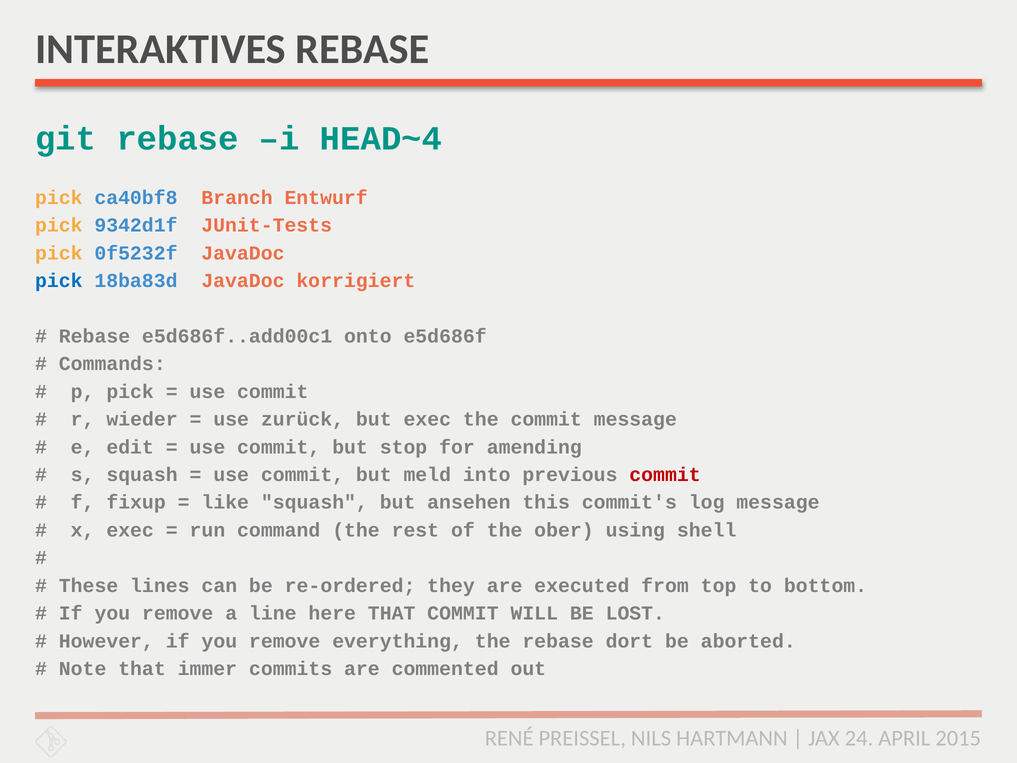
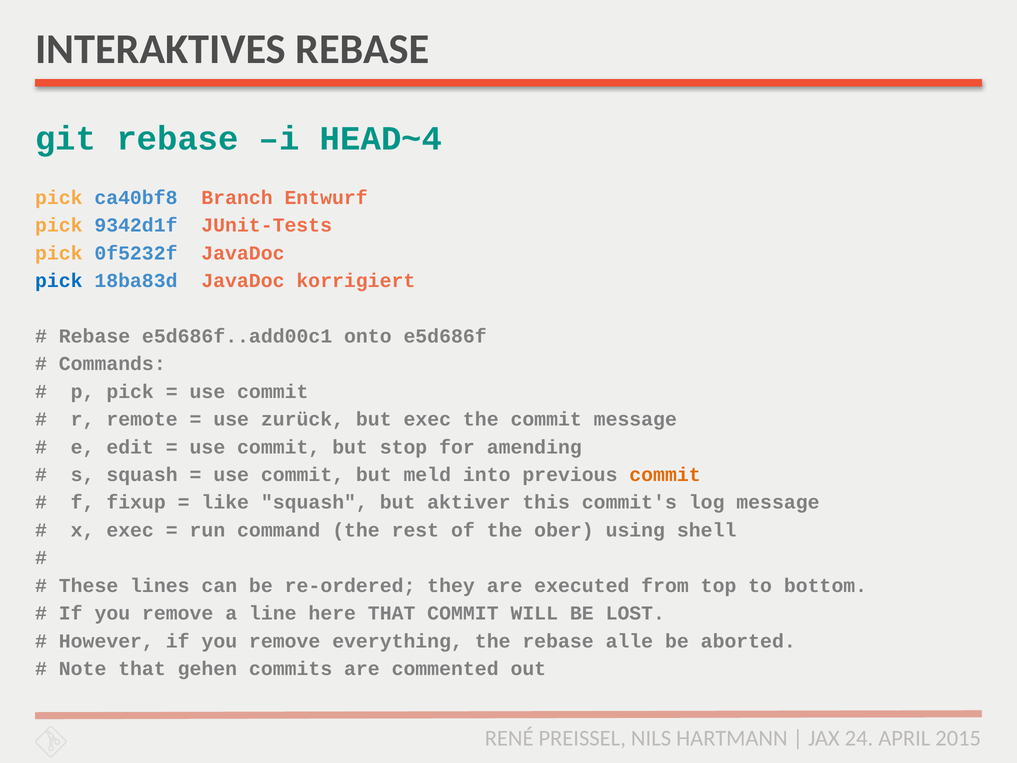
wieder: wieder -> remote (142, 419)
commit colour: red -> orange (665, 475)
ansehen: ansehen -> aktiver (469, 502)
dort: dort -> alle (629, 641)
immer: immer -> gehen (207, 668)
